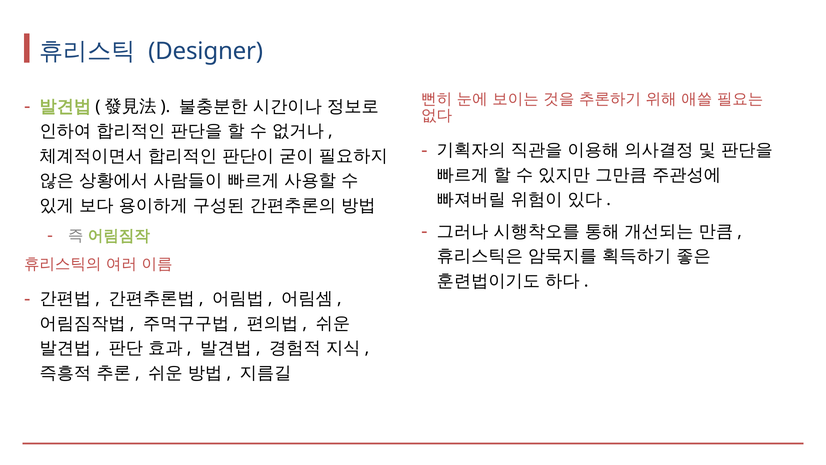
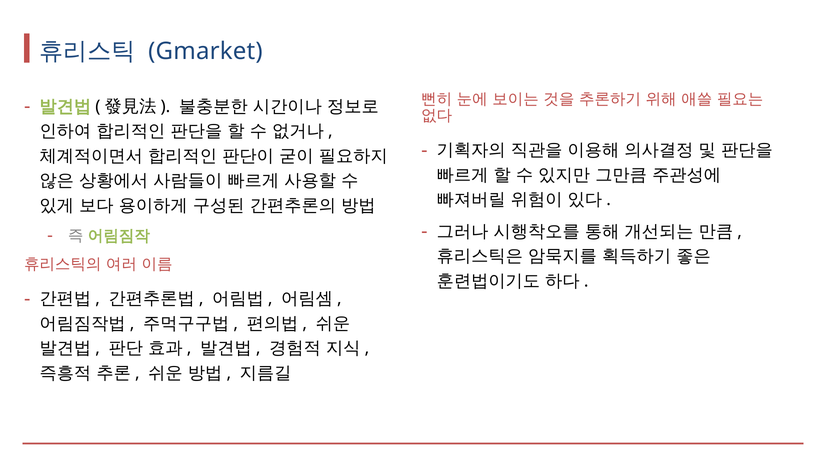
Designer: Designer -> Gmarket (205, 51)
